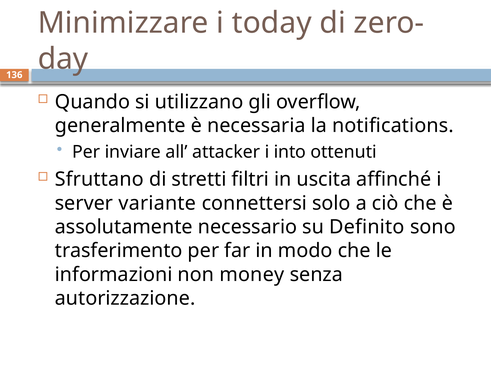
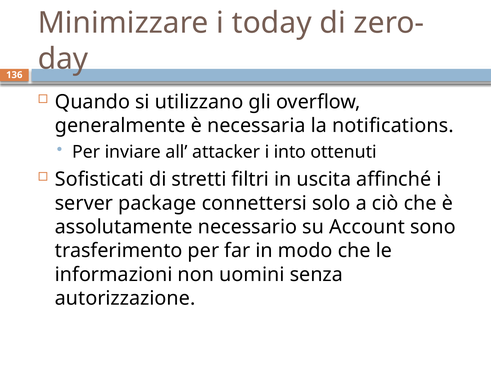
Sfruttano: Sfruttano -> Sofisticati (99, 179)
variante: variante -> package (157, 203)
Definito: Definito -> Account (367, 226)
money: money -> uomini (252, 274)
